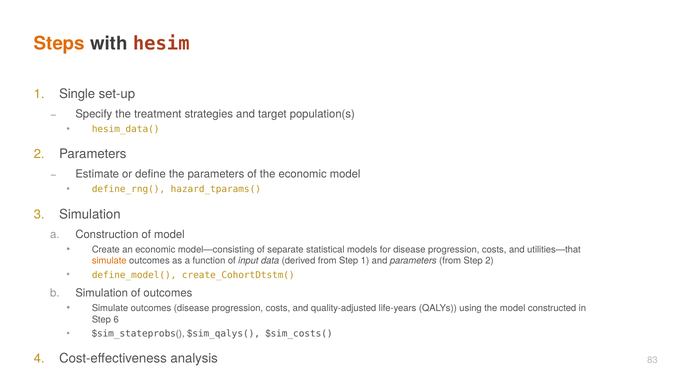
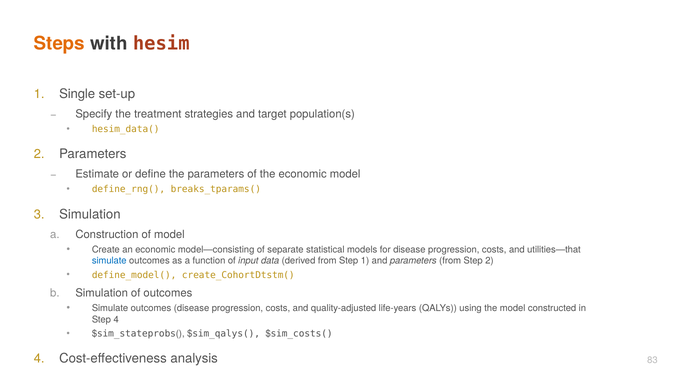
hazard_tparams(: hazard_tparams( -> breaks_tparams( (216, 189)
simulate colour: orange -> blue (109, 261)
Step 6: 6 -> 4 (116, 320)
